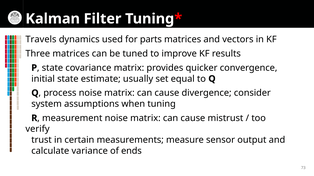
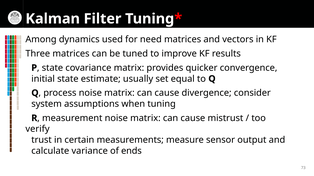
Travels: Travels -> Among (41, 40)
parts: parts -> need (151, 40)
